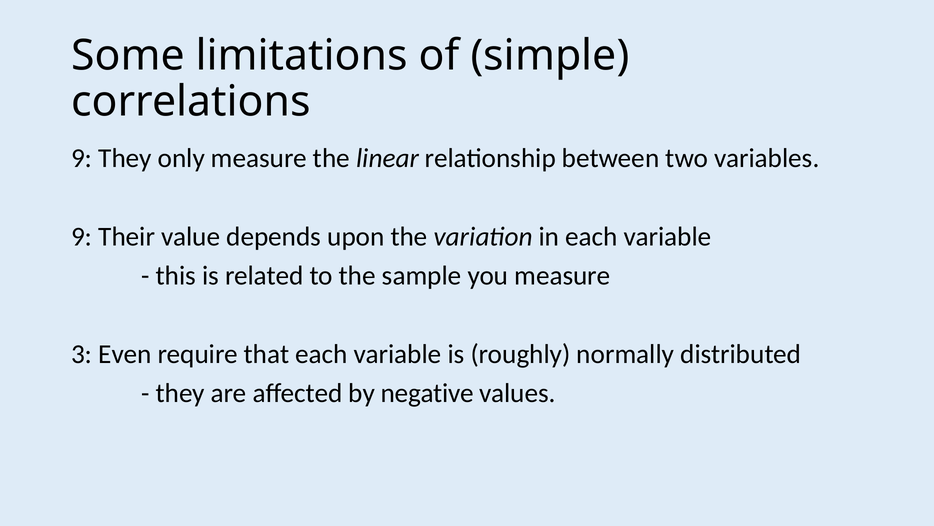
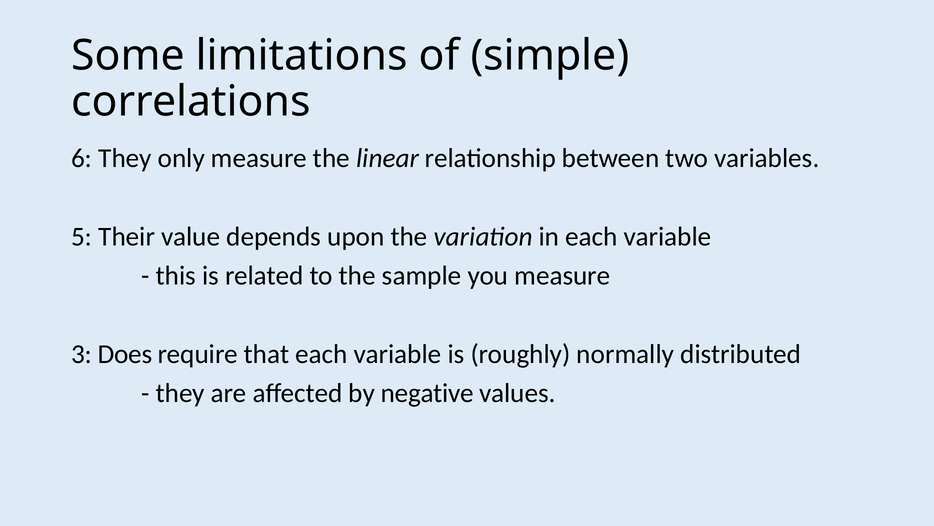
9: 9 -> 6 (82, 158)
9: 9 -> 5 (82, 236)
Even: Even -> Does (125, 354)
